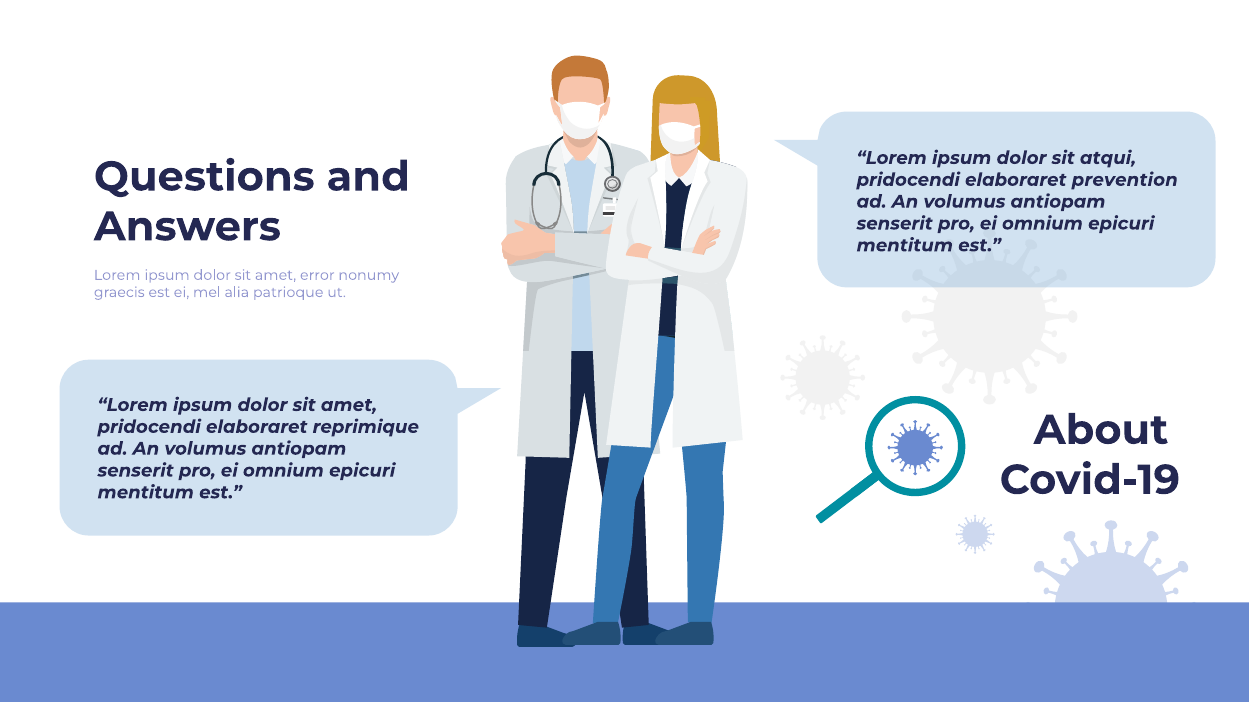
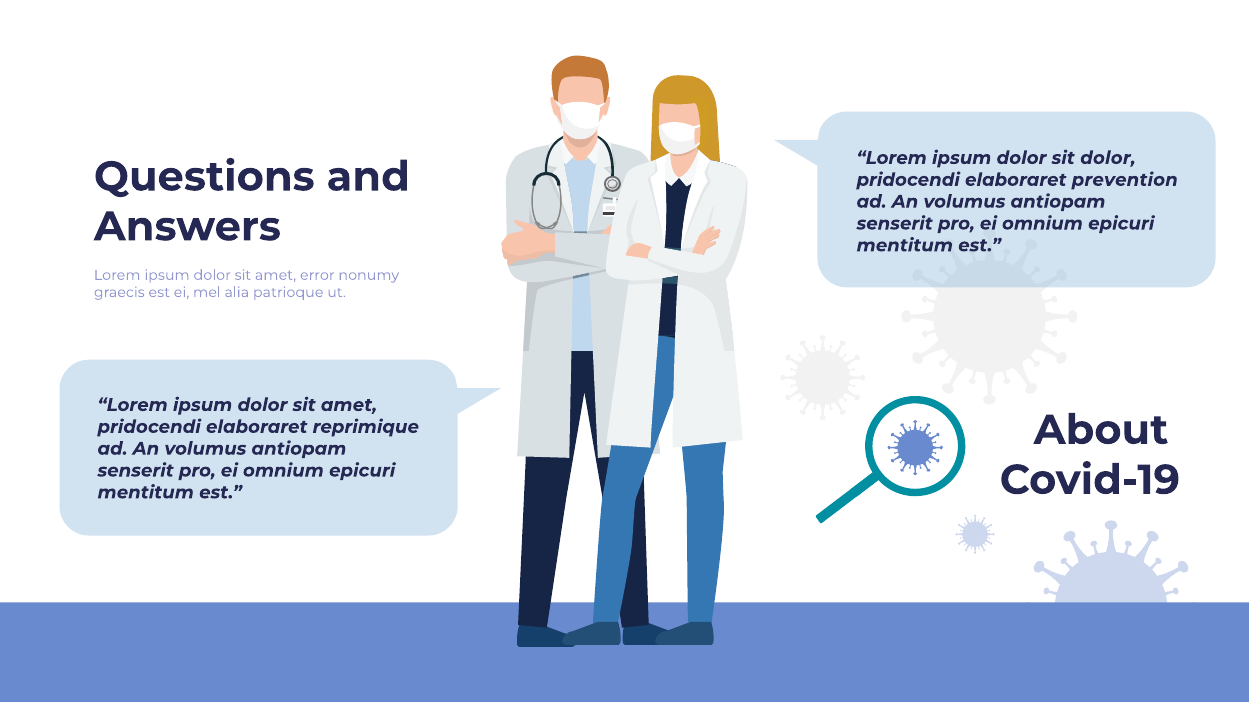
sit atqui: atqui -> dolor (1108, 158)
